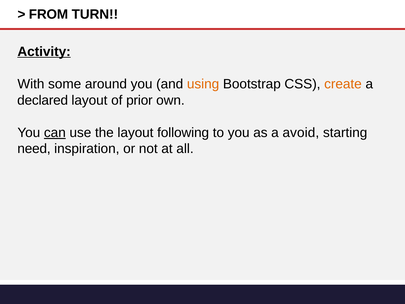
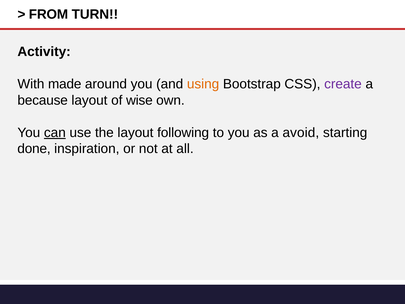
Activity underline: present -> none (44, 52)
some: some -> made (65, 84)
create colour: orange -> purple (343, 84)
declared: declared -> because (43, 100)
prior: prior -> wise (139, 100)
need: need -> done (34, 149)
